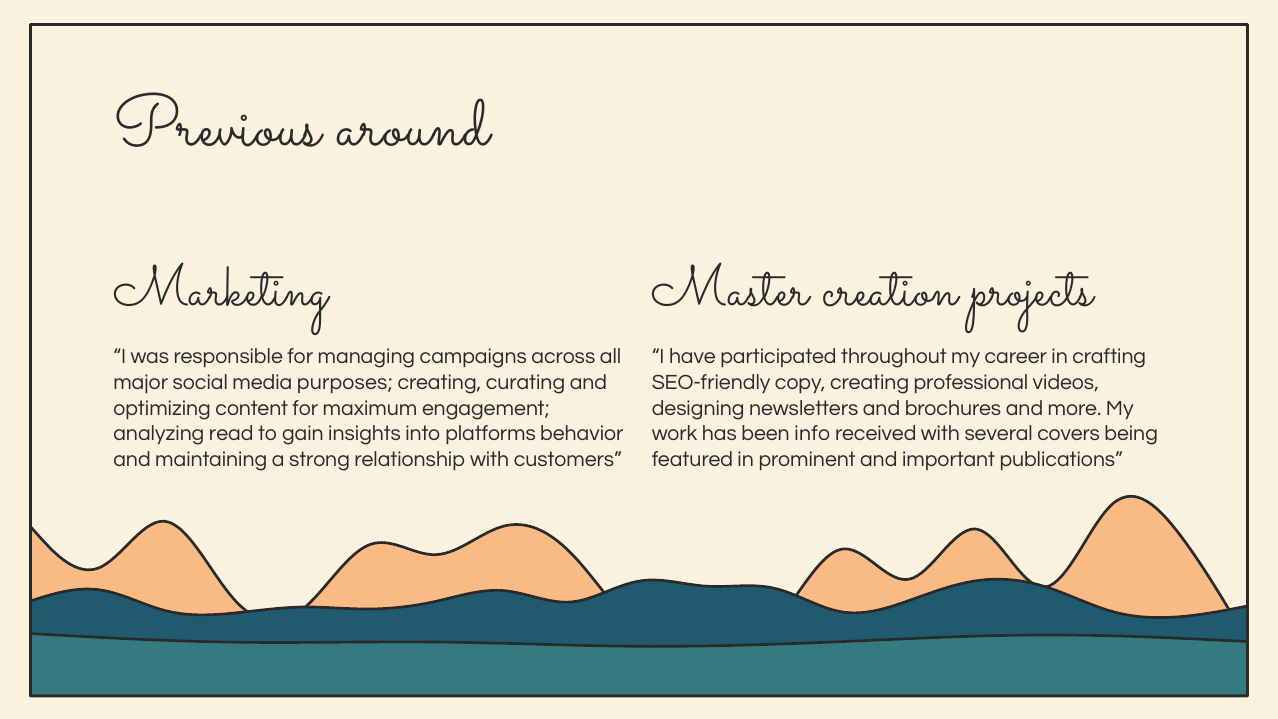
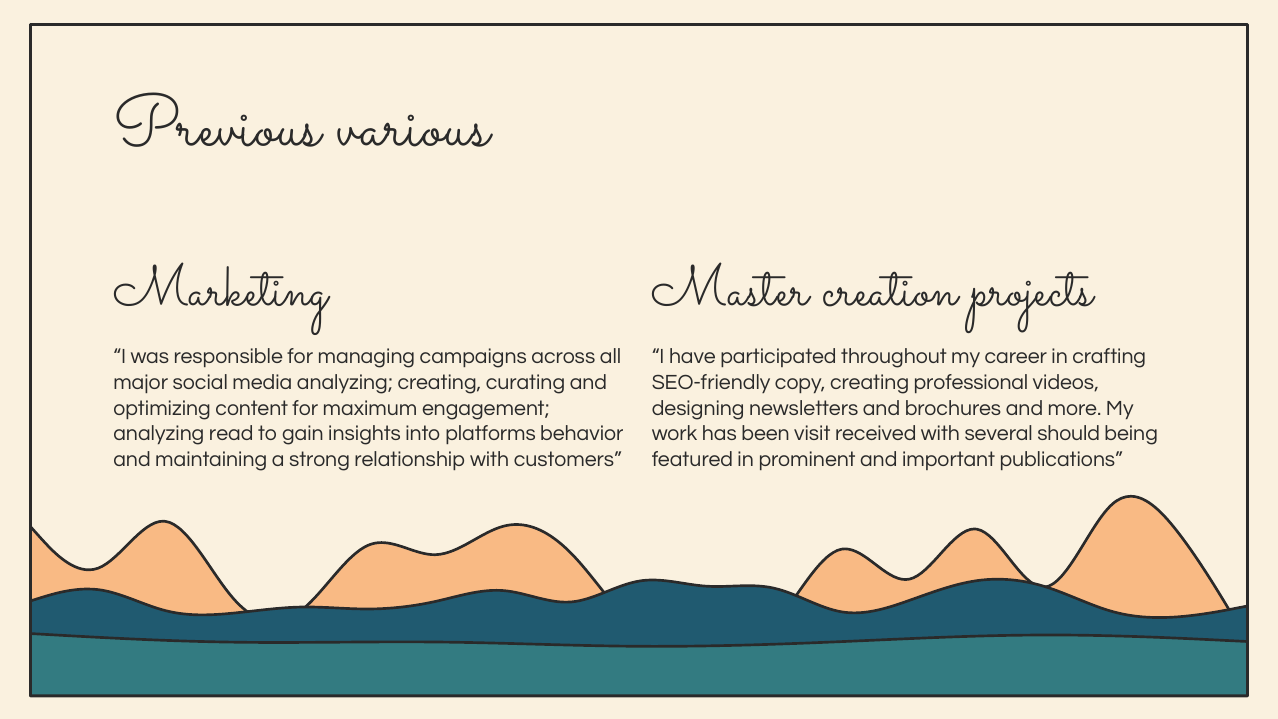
around: around -> various (413, 123)
media purposes: purposes -> analyzing (345, 382)
info: info -> visit (812, 434)
covers: covers -> should (1069, 434)
